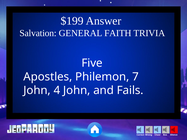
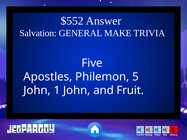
$199: $199 -> $552 (72, 21)
FAITH: FAITH -> MAKE (118, 33)
7: 7 -> 5 (135, 77)
4: 4 -> 1 (57, 91)
Fails: Fails -> Fruit (130, 91)
